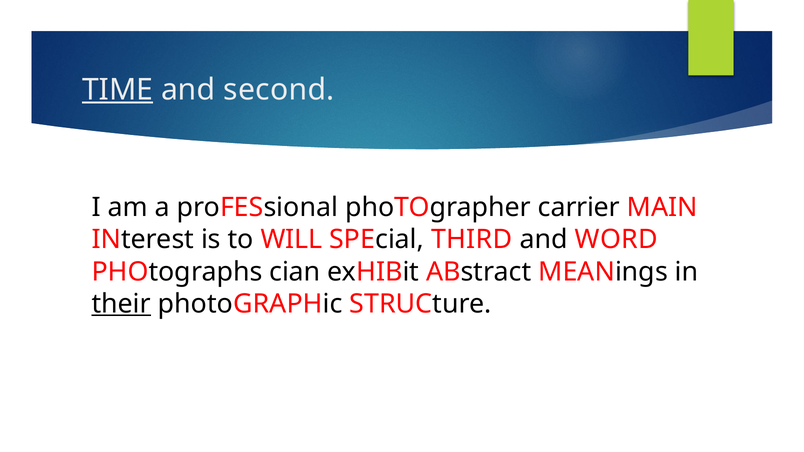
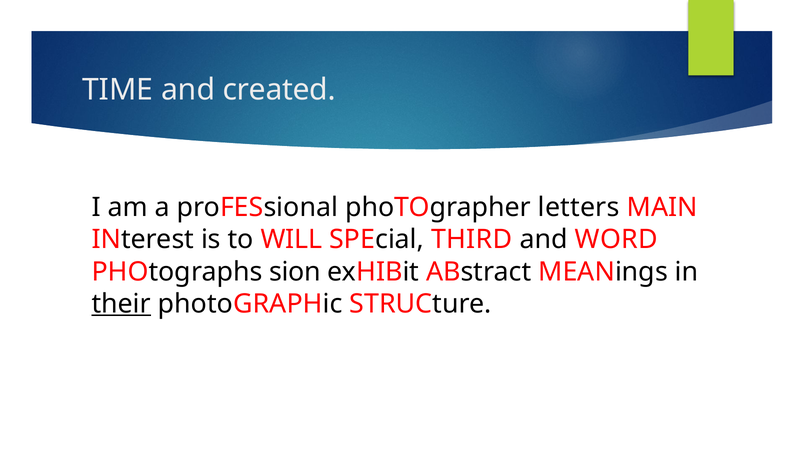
TIME underline: present -> none (118, 90)
second: second -> created (279, 90)
carrier: carrier -> letters (579, 207)
cian: cian -> sion (295, 272)
